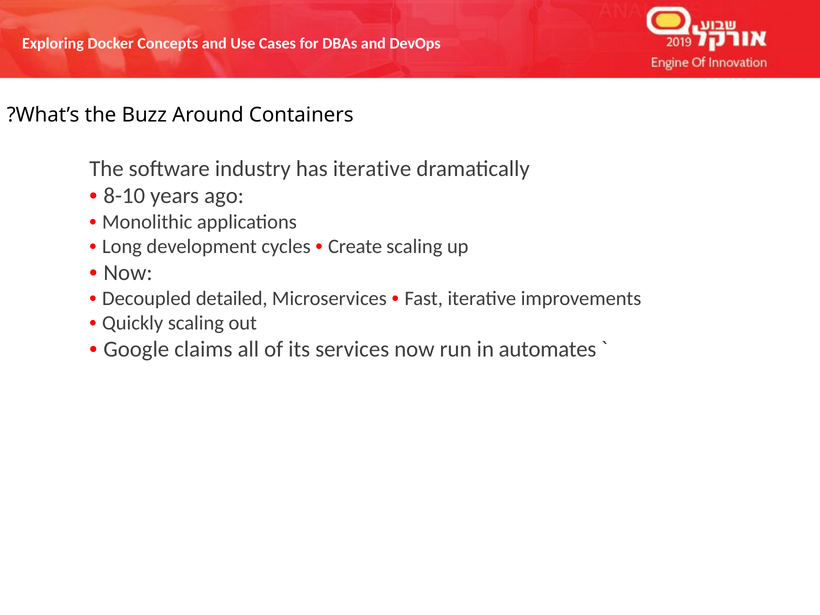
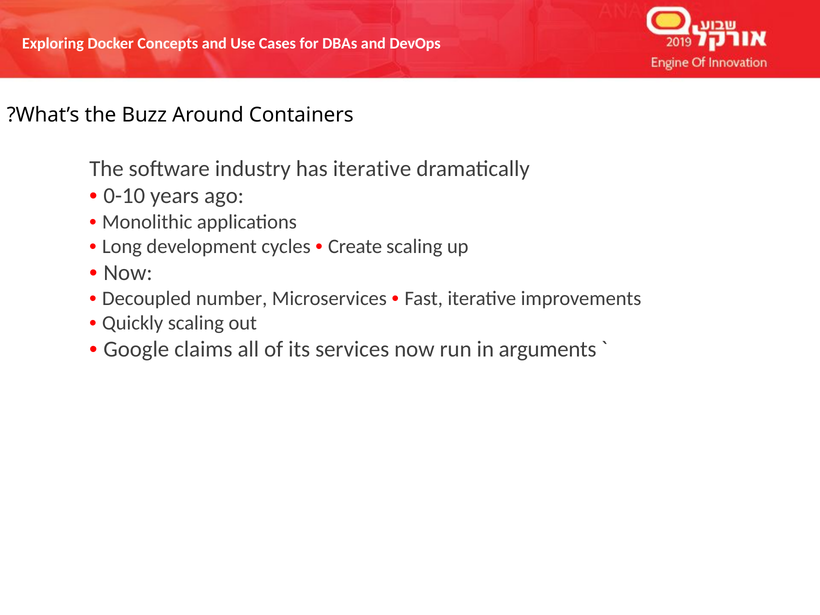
8-10: 8-10 -> 0-10 (124, 196)
detailed: detailed -> number (232, 298)
automates: automates -> arguments (548, 349)
